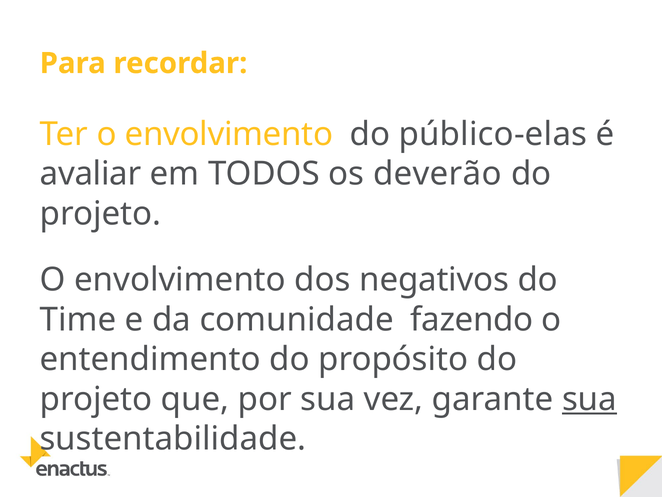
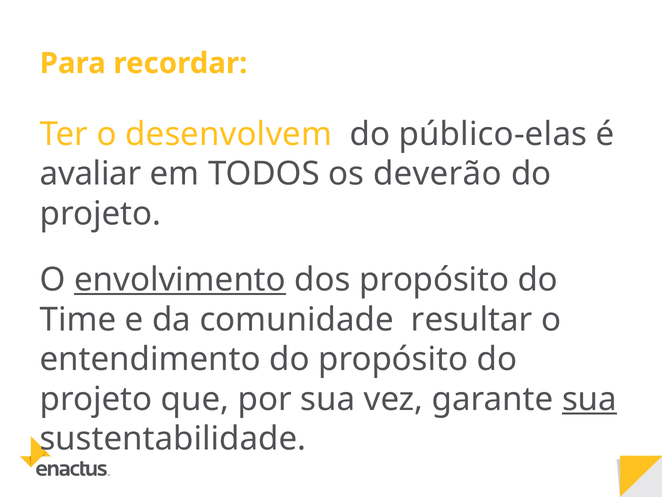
Ter o envolvimento: envolvimento -> desenvolvem (229, 134)
envolvimento underline: none -> present (180, 280)
dos negativos: negativos -> propósito (434, 280)
fazendo: fazendo -> resultar (472, 319)
